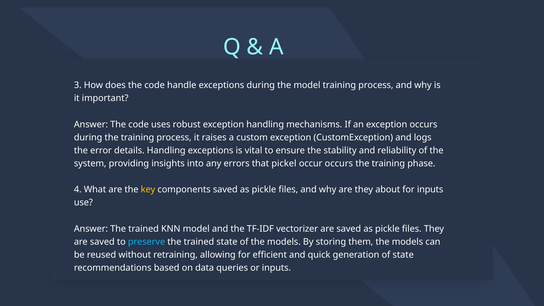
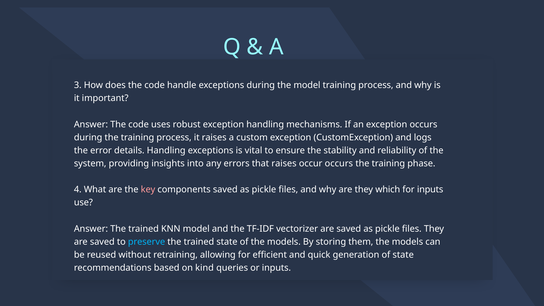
that pickel: pickel -> raises (284, 164)
key colour: yellow -> pink (148, 190)
about: about -> which (388, 190)
data: data -> kind (205, 268)
